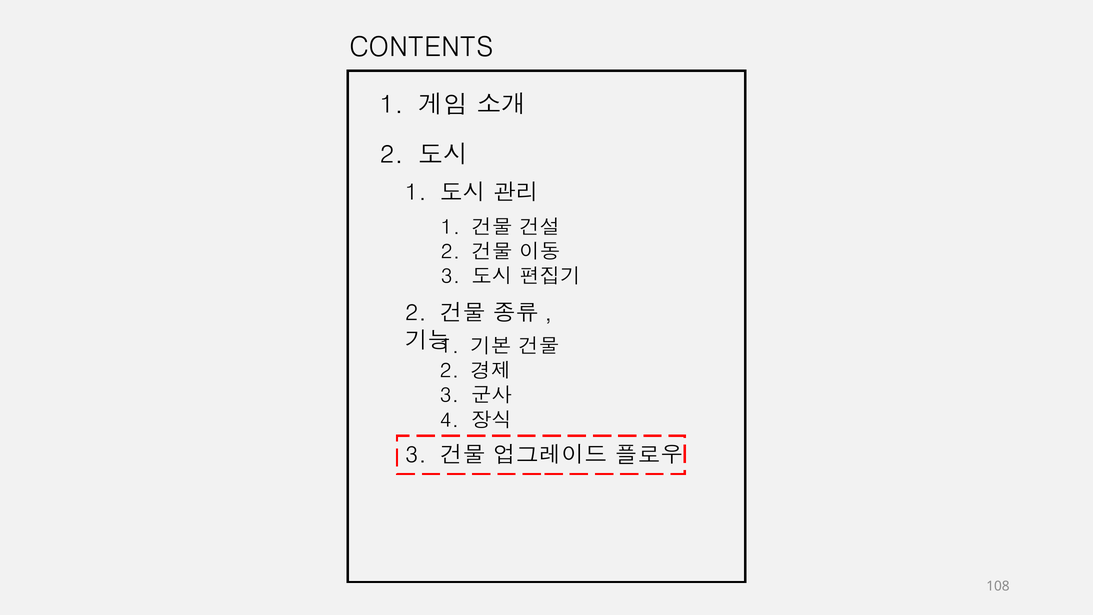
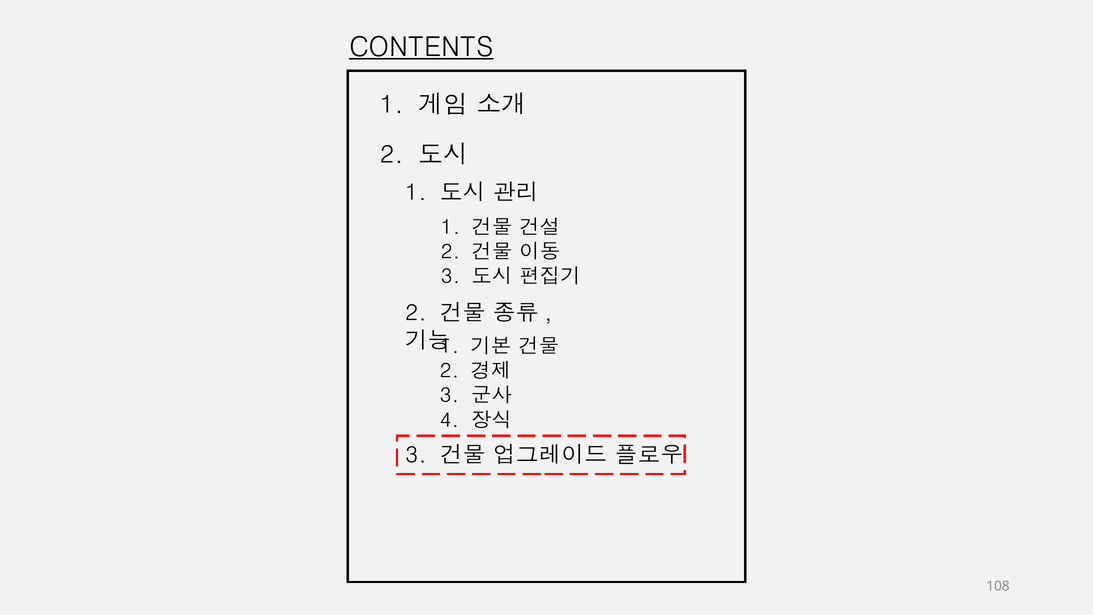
CONTENTS underline: none -> present (421, 47)
